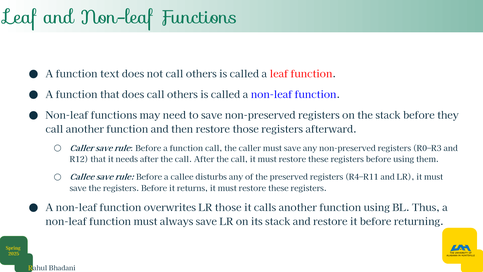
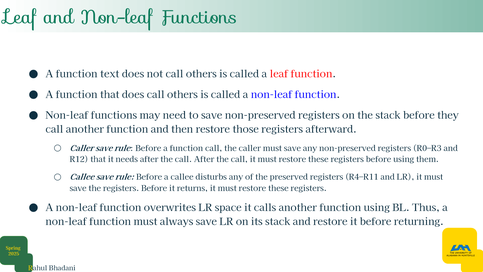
LR those: those -> space (228, 208)
